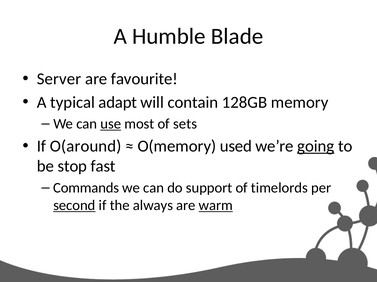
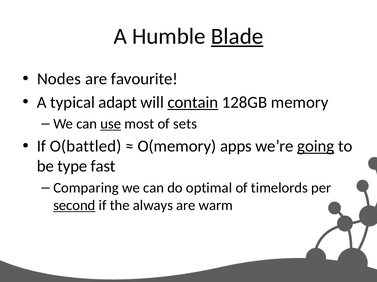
Blade underline: none -> present (237, 36)
Server: Server -> Nodes (59, 79)
contain underline: none -> present (193, 103)
O(around: O(around -> O(battled (86, 147)
used: used -> apps (236, 147)
stop: stop -> type (72, 167)
Commands: Commands -> Comparing (86, 188)
support: support -> optimal (209, 188)
warm underline: present -> none (216, 206)
